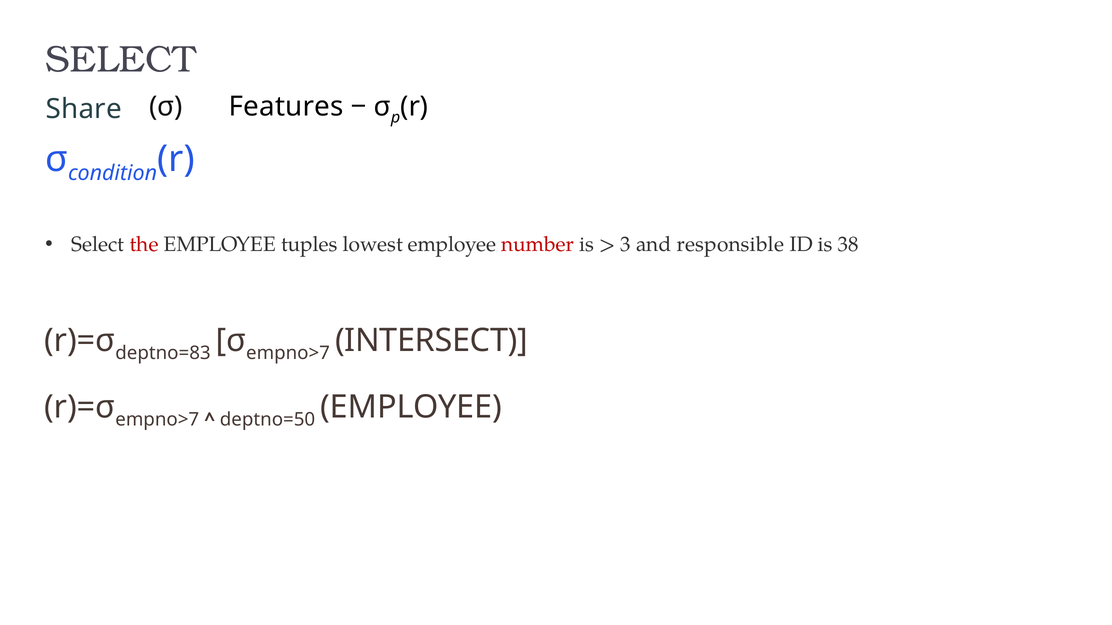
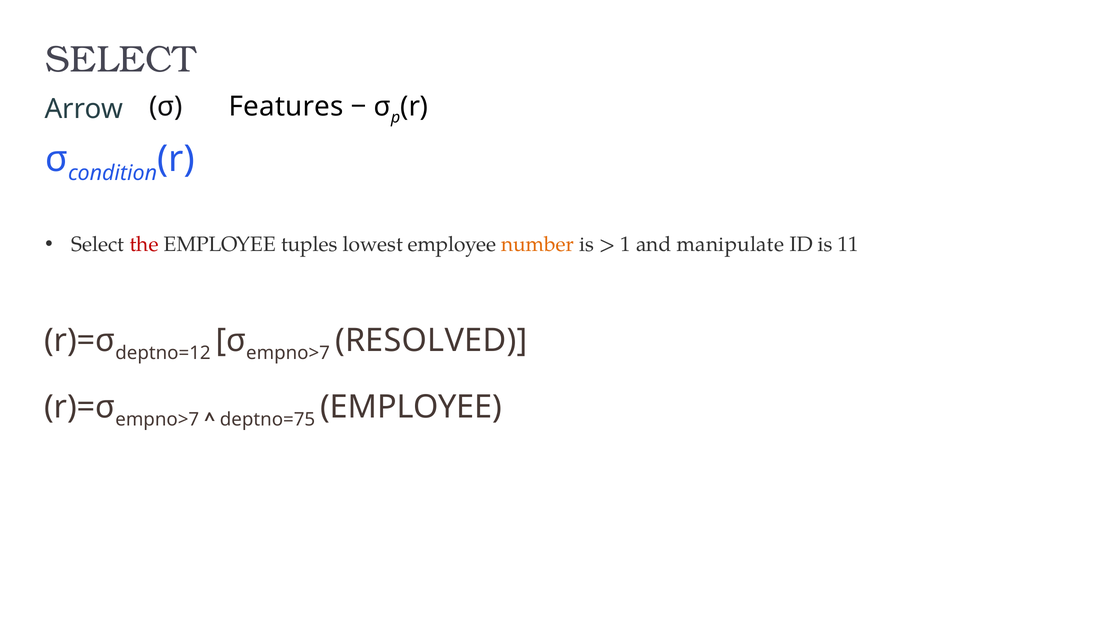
Share: Share -> Arrow (84, 109)
number colour: red -> orange (538, 245)
3: 3 -> 1 (626, 245)
responsible: responsible -> manipulate (730, 245)
38: 38 -> 11 (848, 245)
deptno=83: deptno=83 -> deptno=12 (163, 353)
INTERSECT: INTERSECT -> RESOLVED (431, 341)
deptno=50: deptno=50 -> deptno=75 (268, 420)
